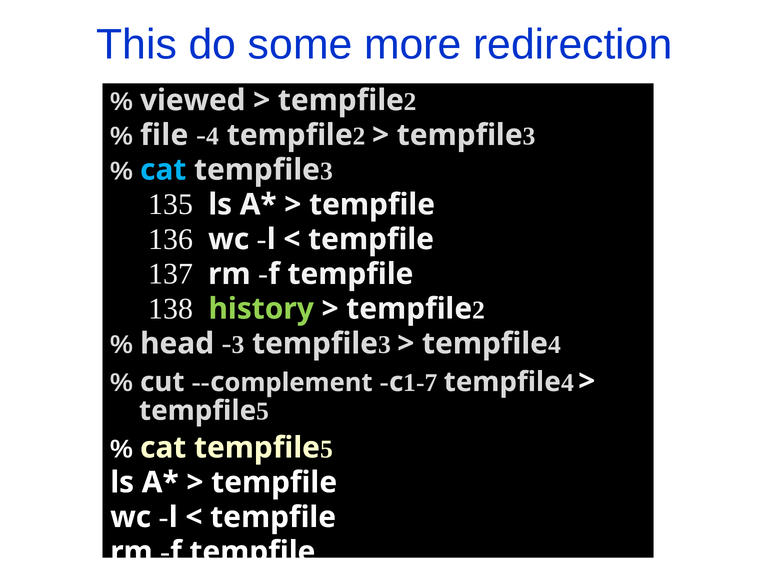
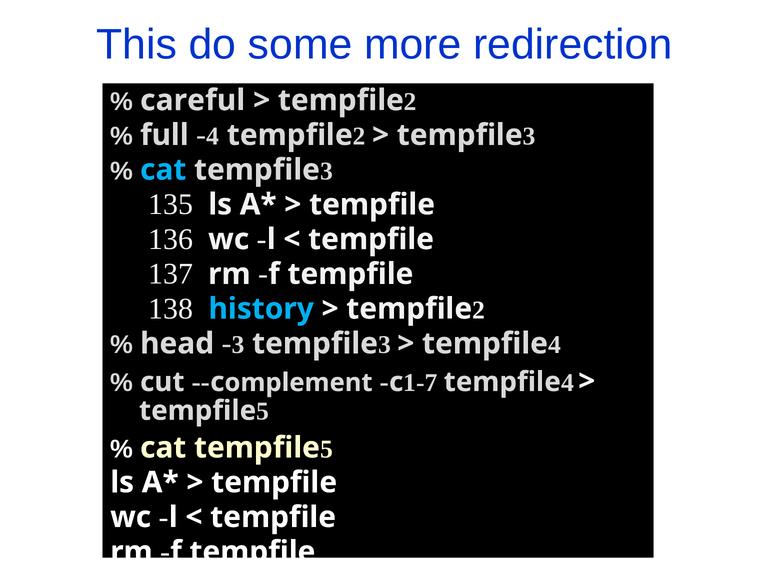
viewed: viewed -> careful (193, 100)
file: file -> full (164, 135)
history colour: light green -> light blue (261, 309)
